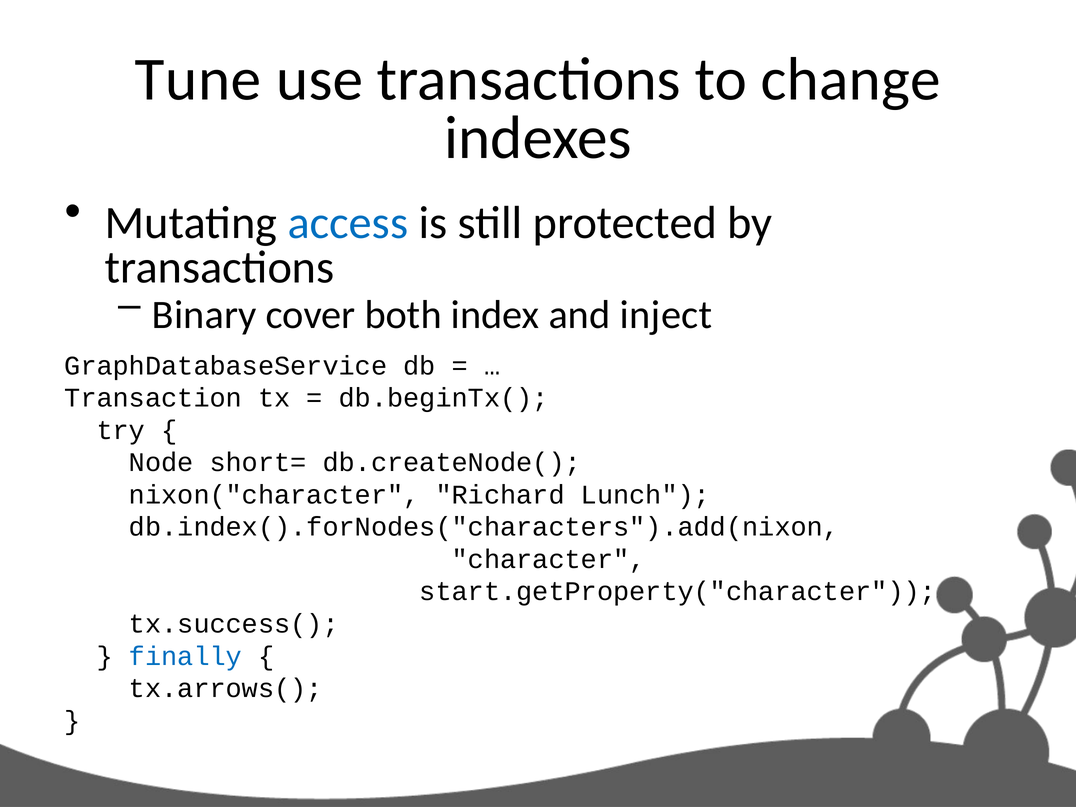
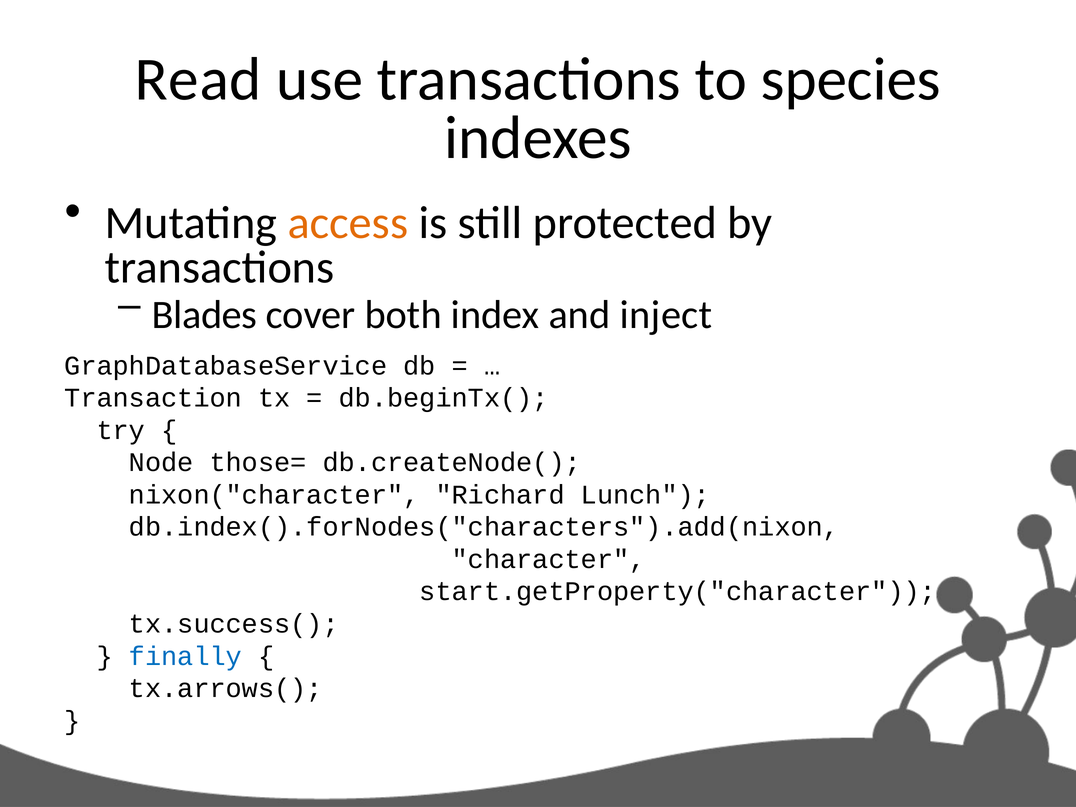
Tune: Tune -> Read (198, 79)
change: change -> species (851, 79)
access colour: blue -> orange (348, 223)
Binary: Binary -> Blades (204, 315)
short=: short= -> those= (258, 462)
